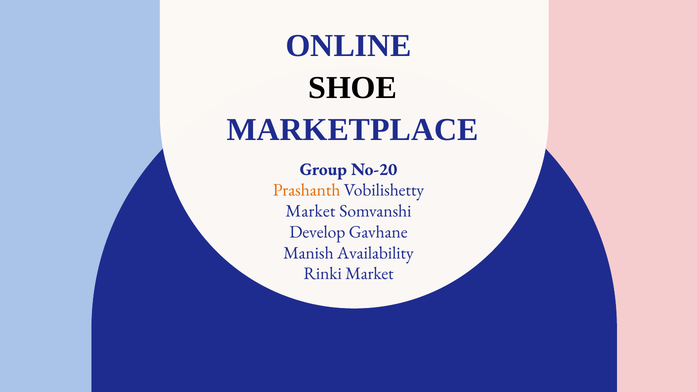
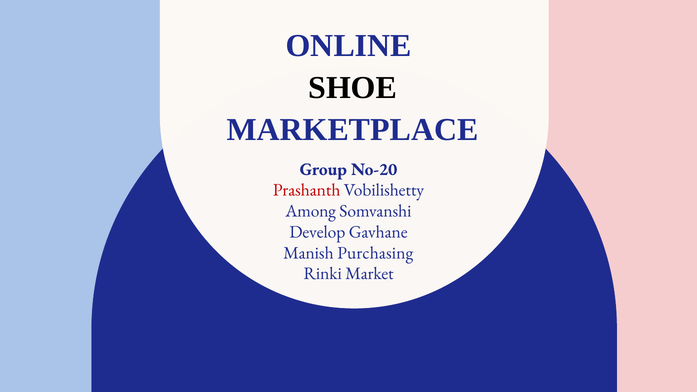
Prashanth colour: orange -> red (307, 190)
Market: Market -> Among (311, 211)
Availability: Availability -> Purchasing (375, 253)
